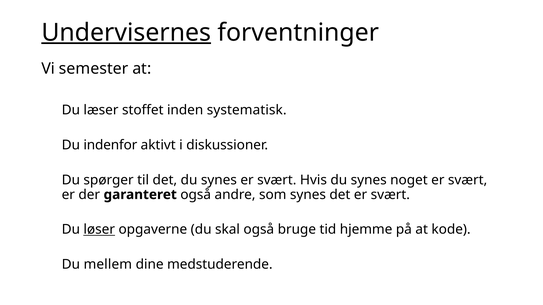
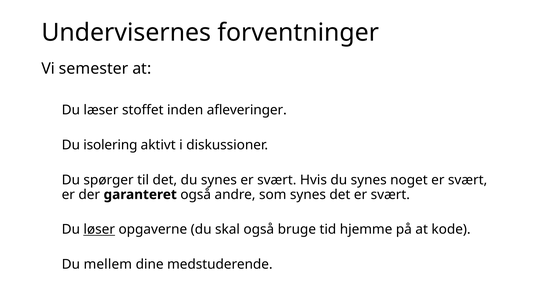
Undervisernes underline: present -> none (126, 33)
systematisk: systematisk -> afleveringer (247, 110)
indenfor: indenfor -> isolering (110, 145)
